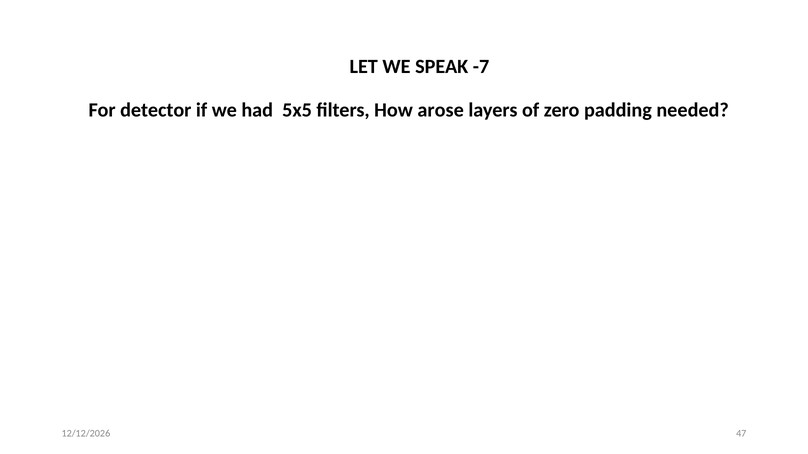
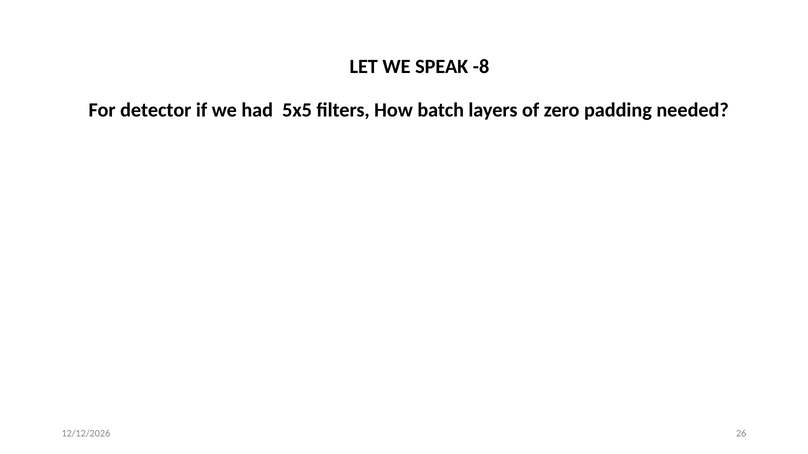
-7: -7 -> -8 (481, 67)
arose: arose -> batch (441, 110)
47: 47 -> 26 (741, 434)
